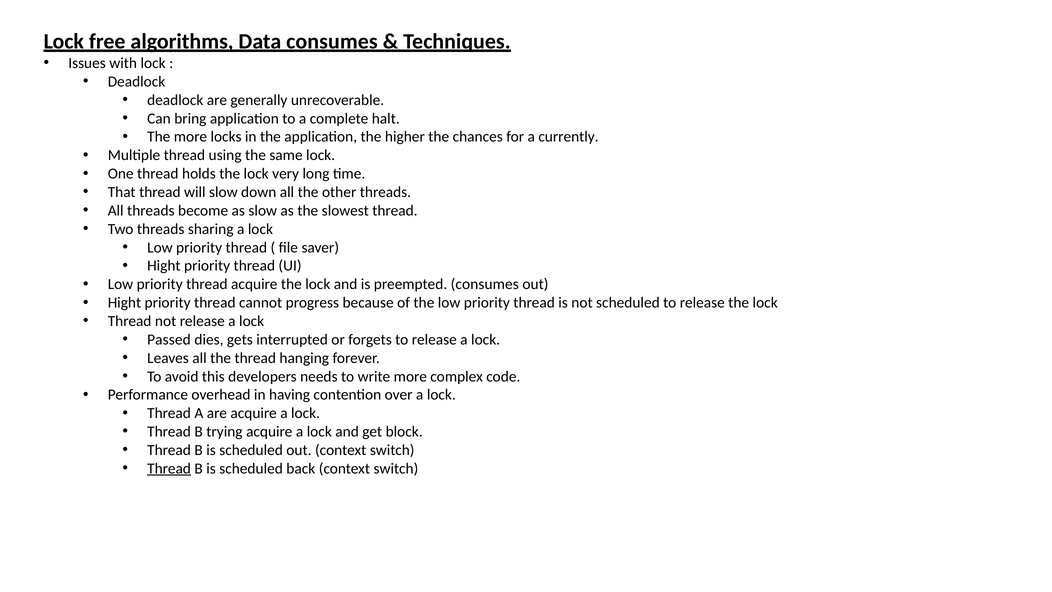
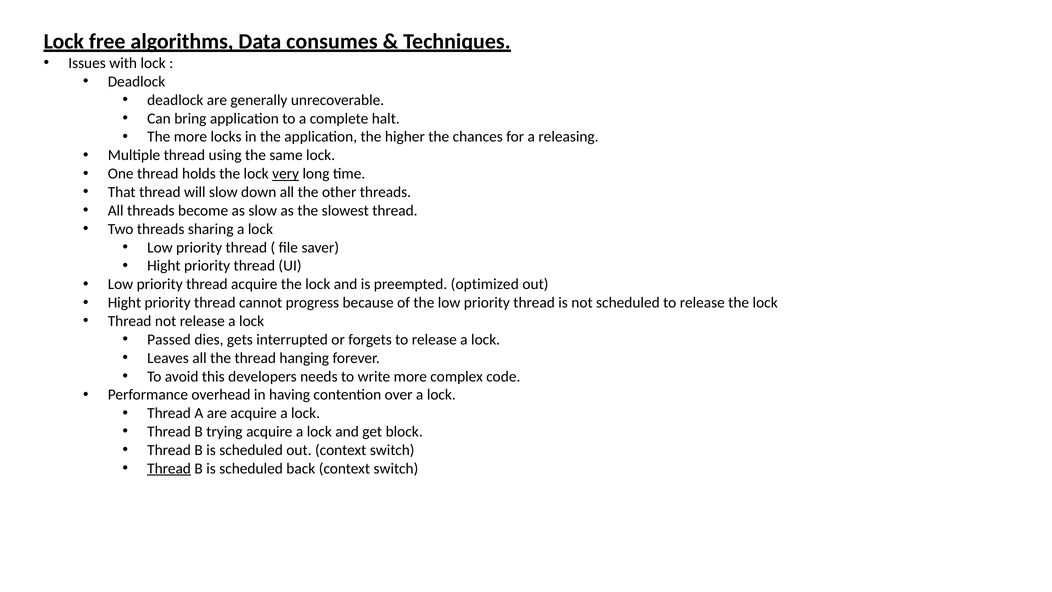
currently: currently -> releasing (568, 137)
very underline: none -> present (286, 174)
preempted consumes: consumes -> optimized (485, 284)
